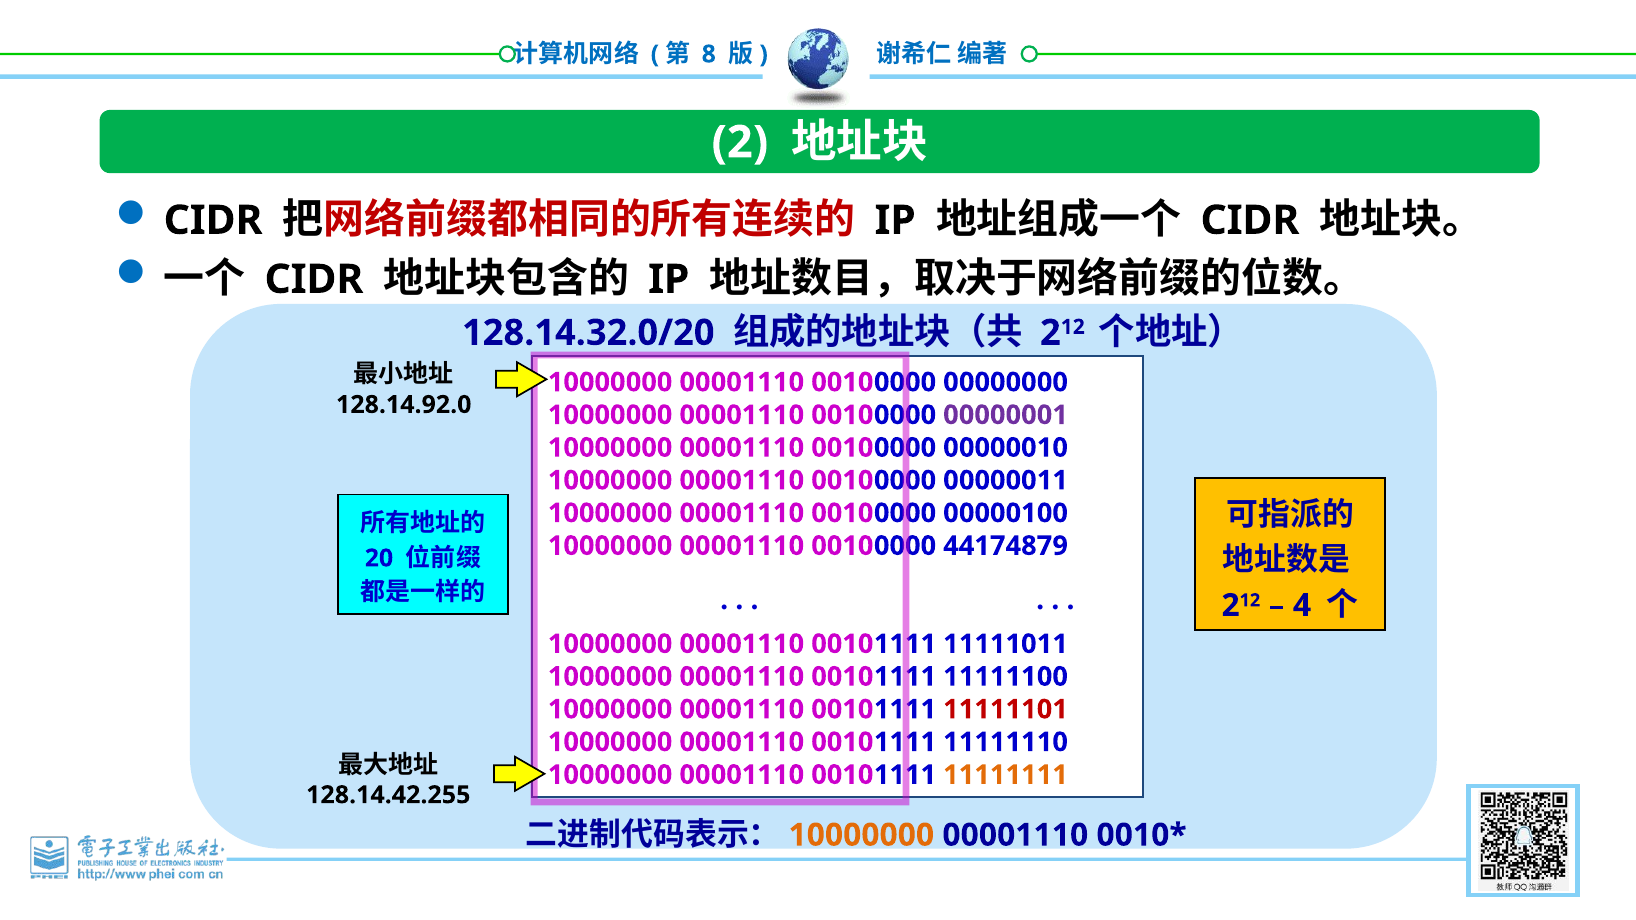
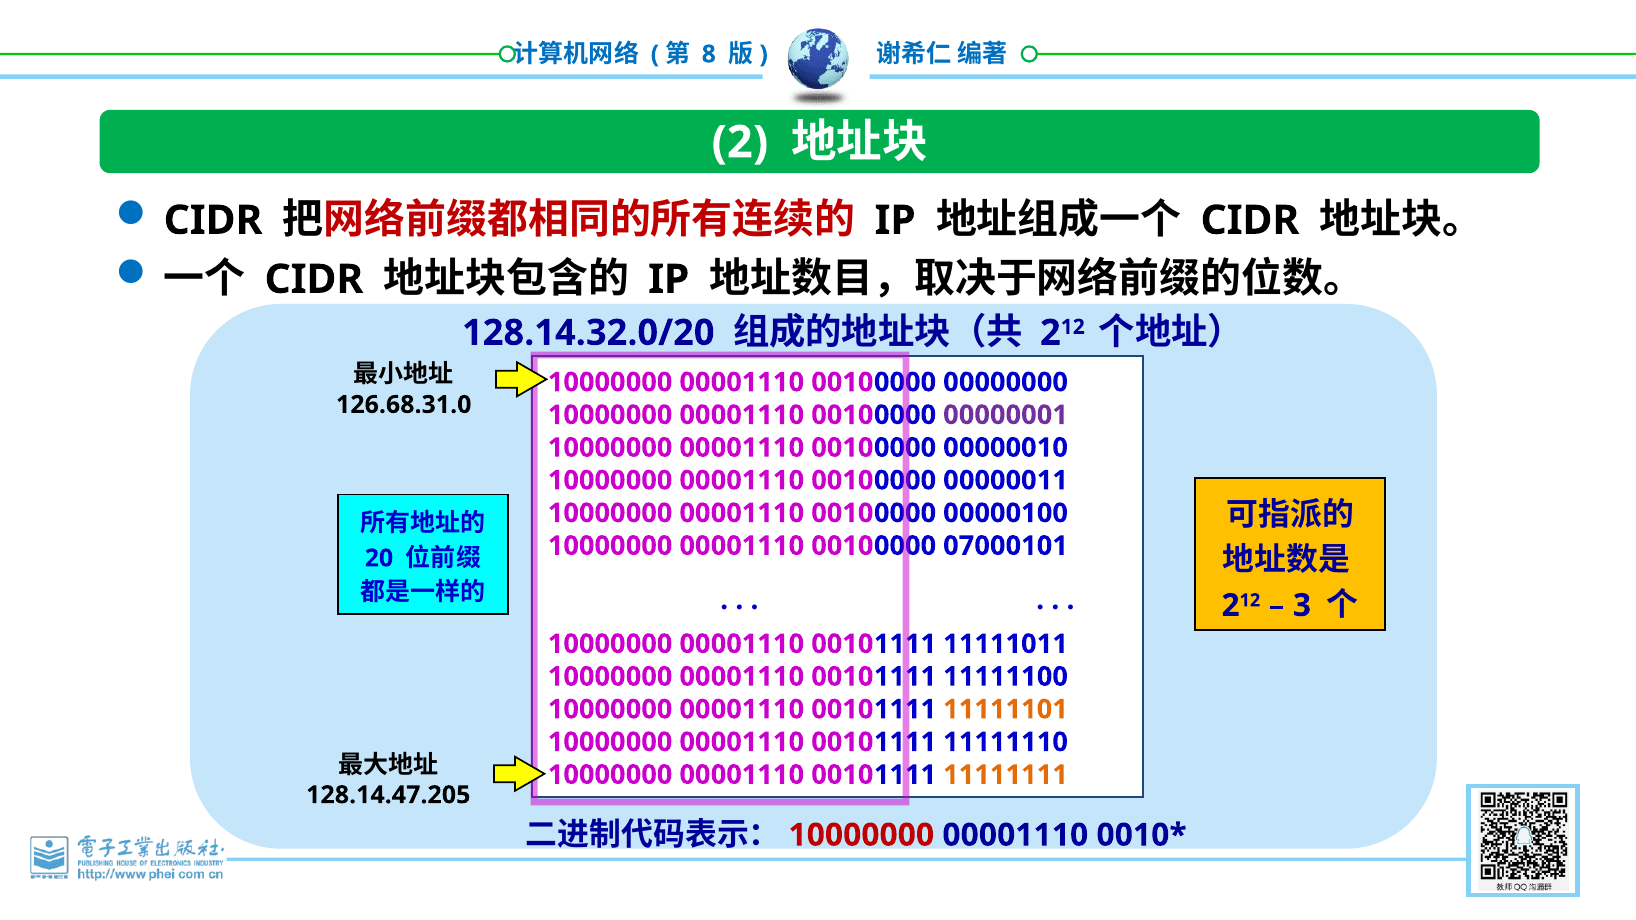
128.14.92.0: 128.14.92.0 -> 126.68.31.0 (404, 405)
44174879: 44174879 -> 07000101 (1006, 546)
4: 4 -> 3 (1302, 606)
11111101 colour: red -> orange (1006, 710)
128.14.42.255: 128.14.42.255 -> 128.14.47.205 (388, 795)
10000000 colour: orange -> red (861, 835)
